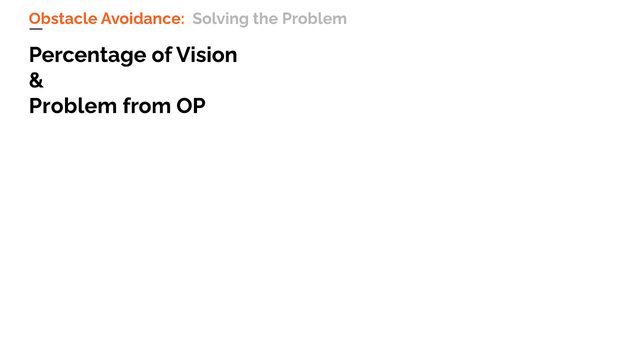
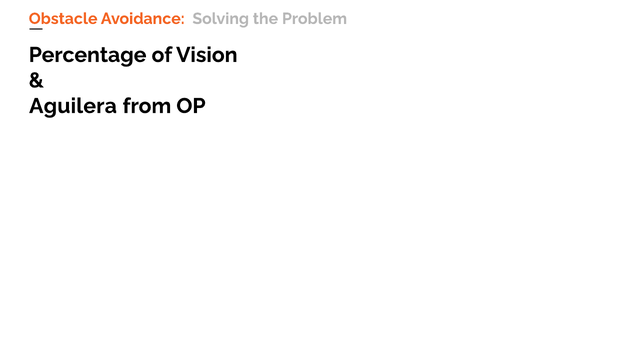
Problem: Problem -> Aguilera (73, 106)
